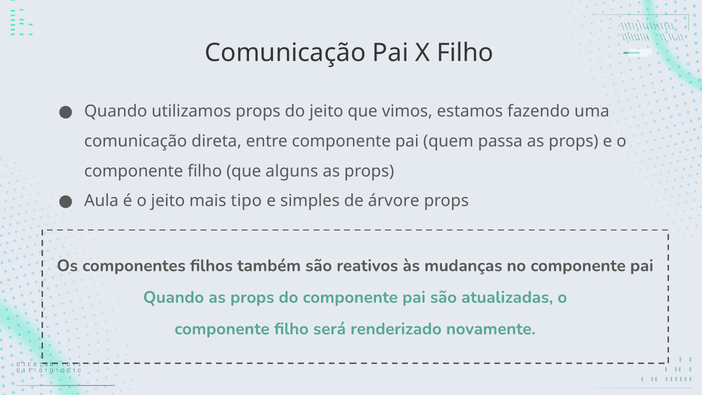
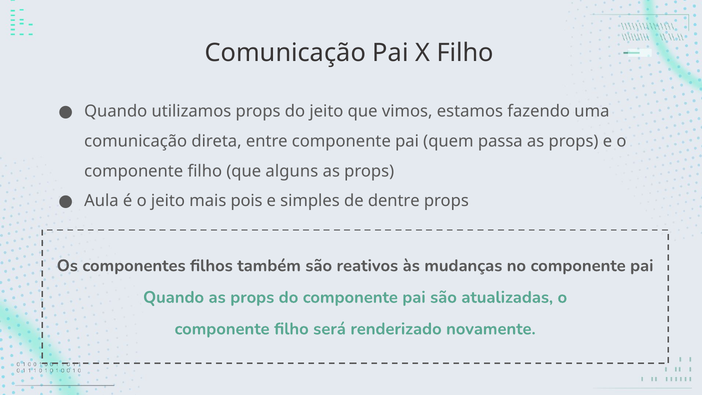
tipo: tipo -> pois (247, 201)
árvore: árvore -> dentre (394, 201)
